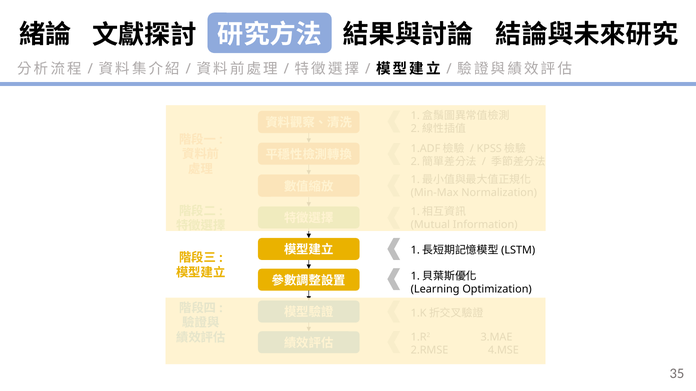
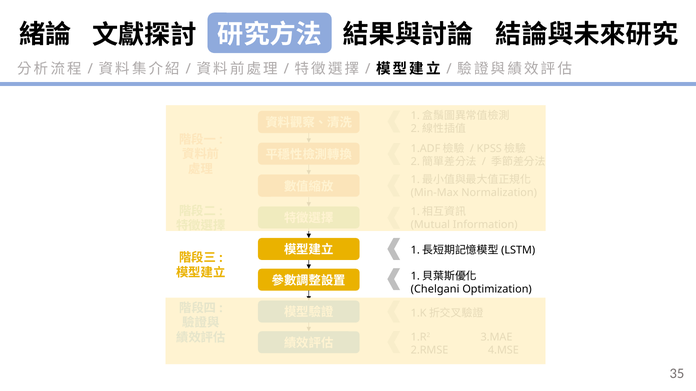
Learning: Learning -> Chelgani (435, 289)
